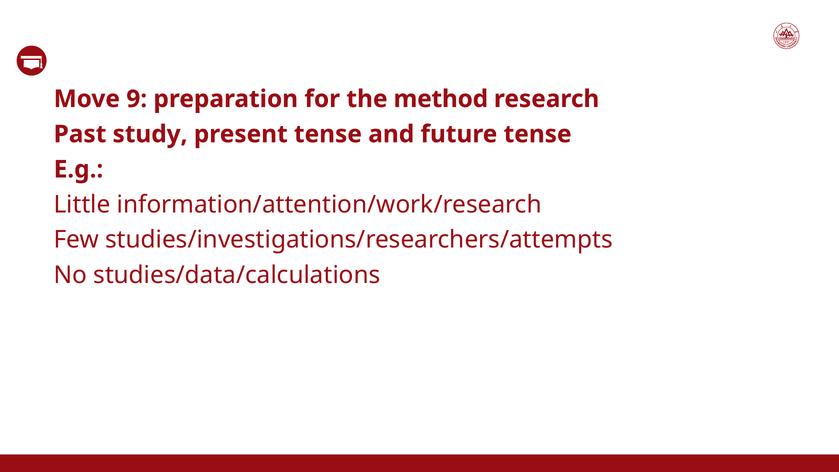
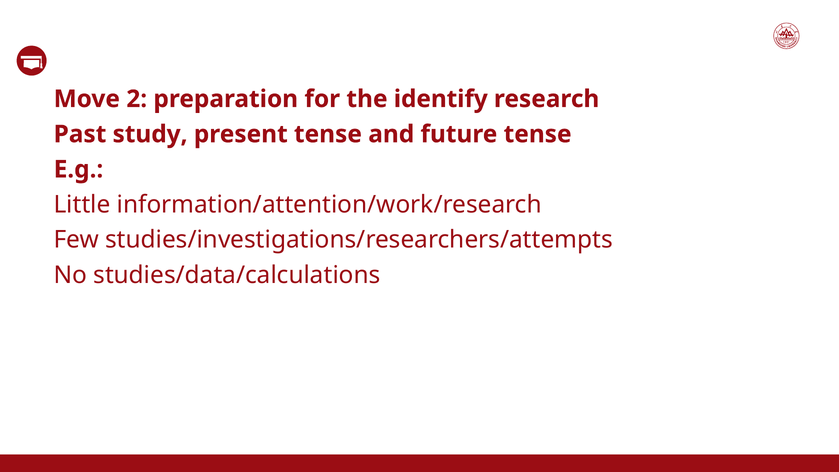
9: 9 -> 2 (137, 99)
method: method -> identify (441, 99)
